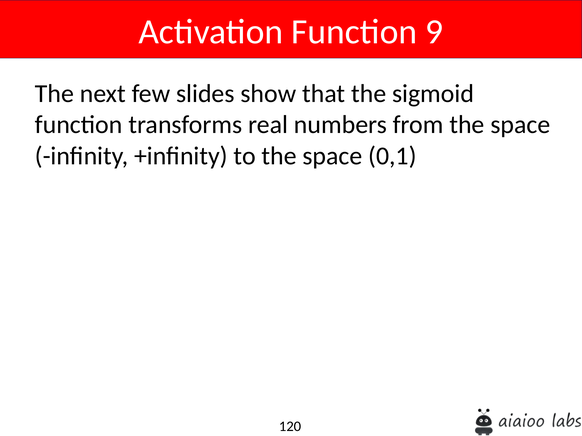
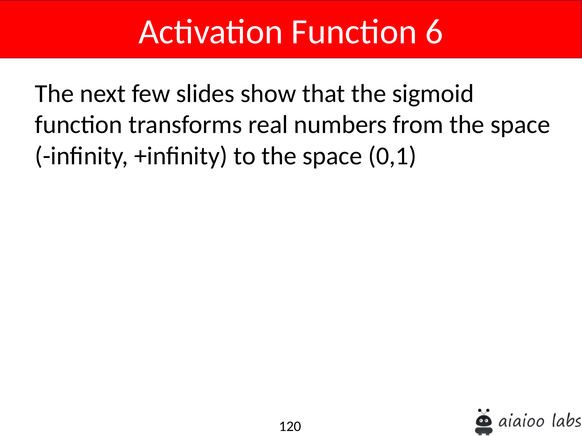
9: 9 -> 6 (434, 32)
